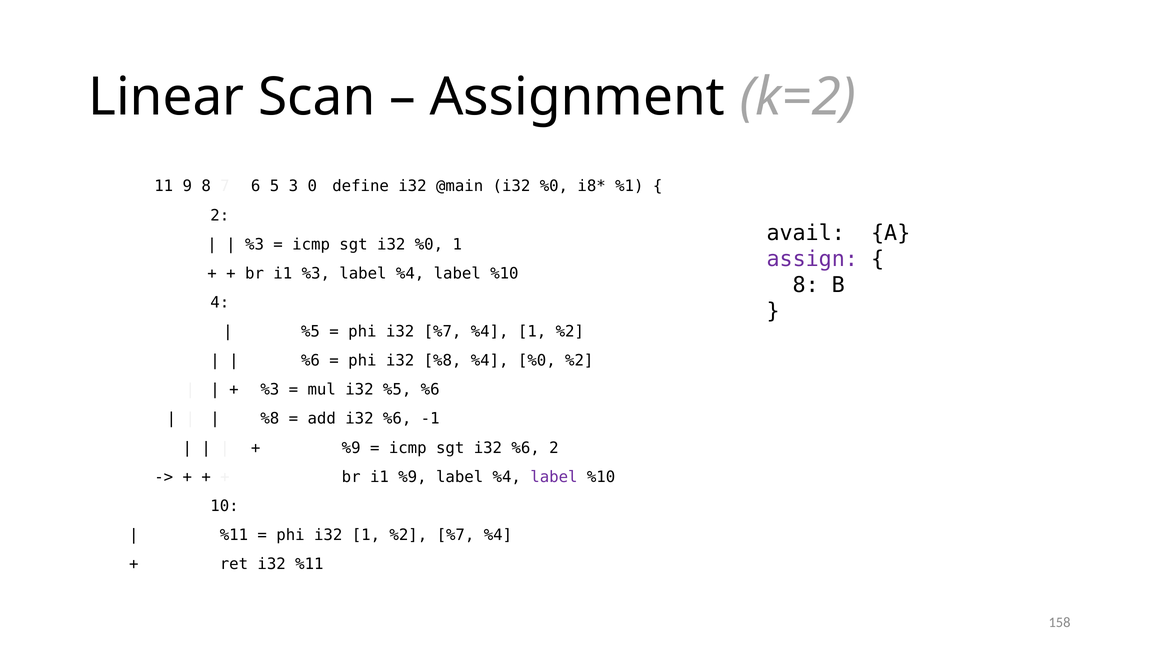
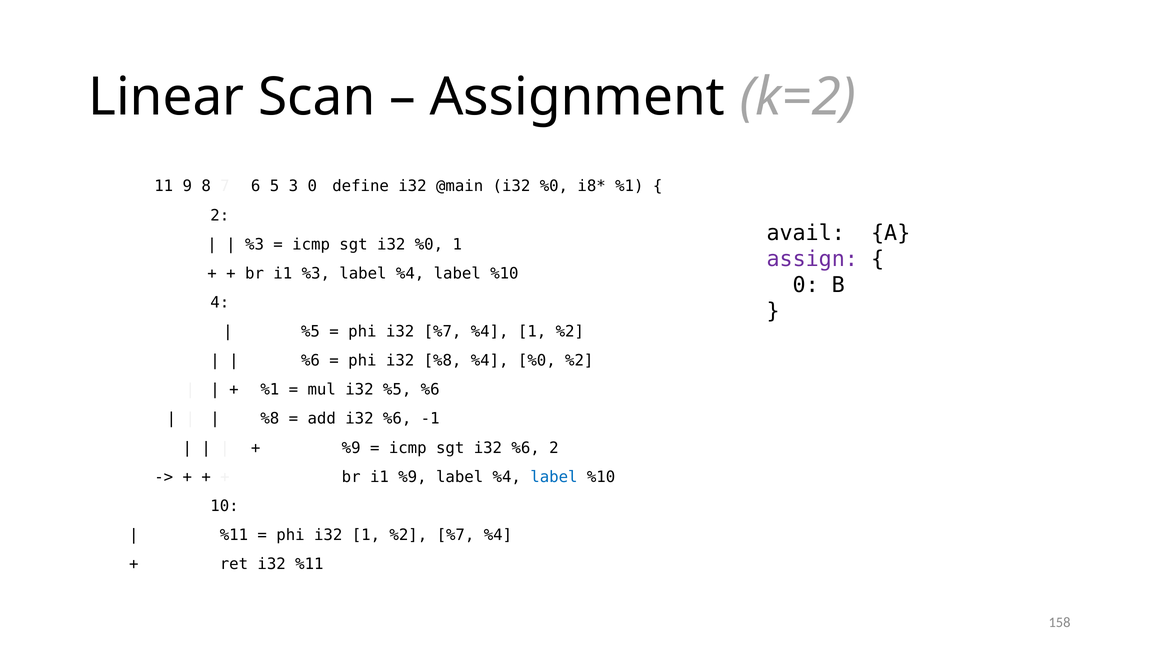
8: 8 -> 0 (806, 285)
%3: %3 -> %1 (270, 390)
label colour: purple -> blue (554, 477)
